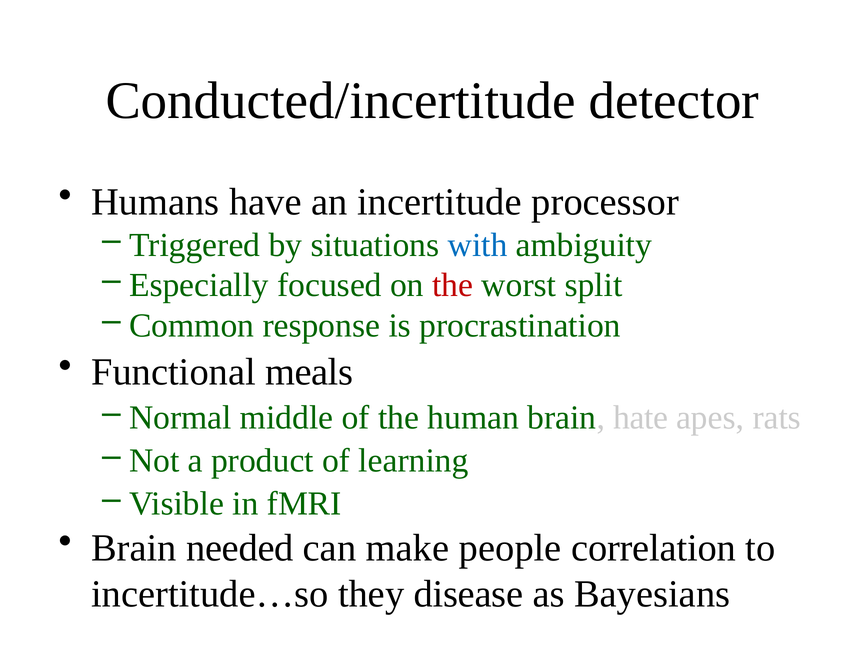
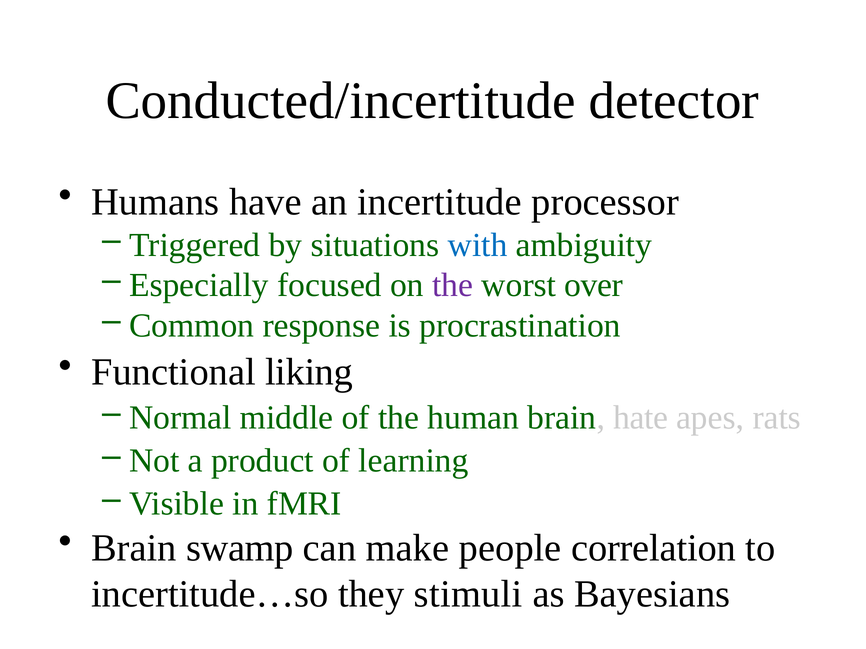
the colour: red -> purple (453, 286)
split: split -> over (594, 286)
meals: meals -> liking (309, 372)
needed: needed -> swamp (240, 548)
disease: disease -> stimuli (468, 595)
